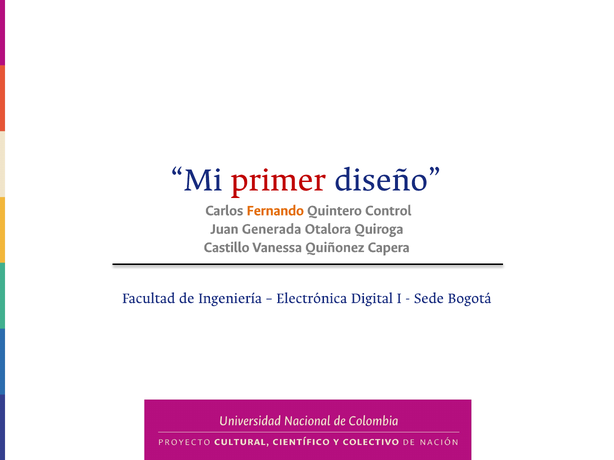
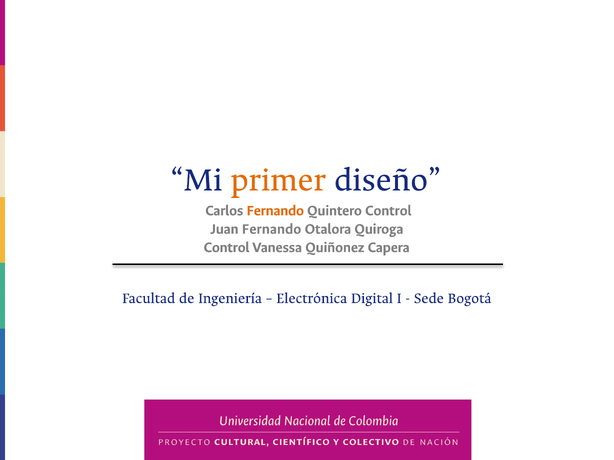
primer colour: red -> orange (278, 179)
Juan Generada: Generada -> Fernando (272, 229)
Castillo: Castillo -> Control (227, 247)
